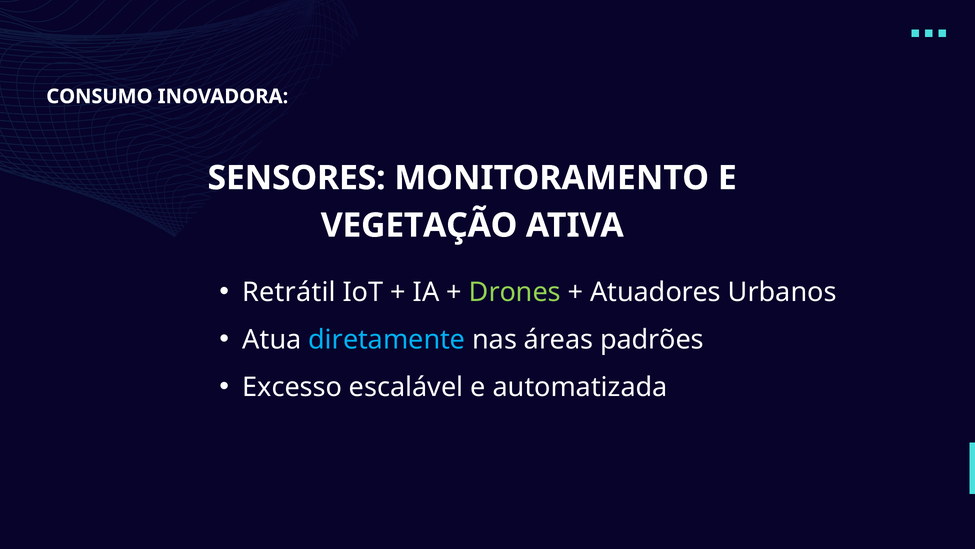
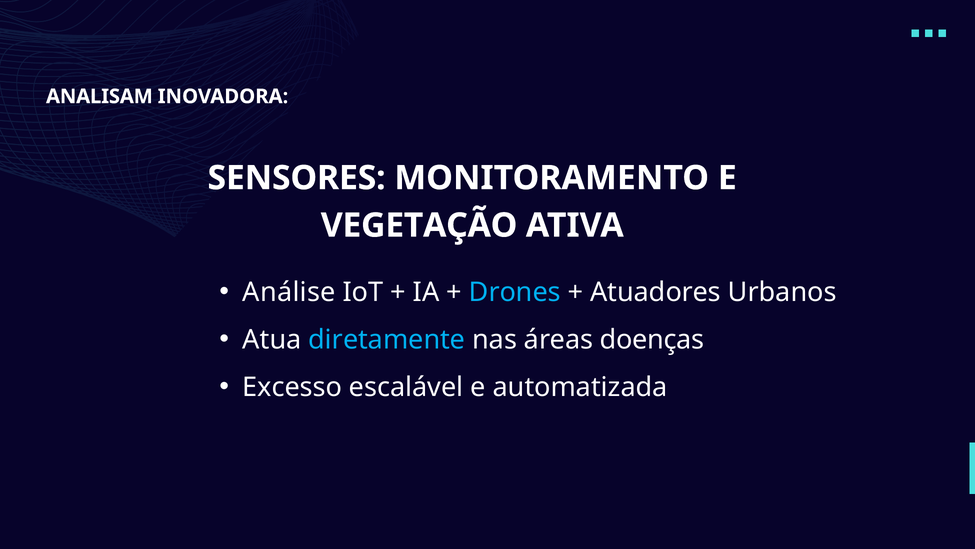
CONSUMO: CONSUMO -> ANALISAM (99, 96)
Retrátil: Retrátil -> Análise (289, 292)
Drones colour: light green -> light blue (515, 292)
padrões: padrões -> doenças (652, 340)
